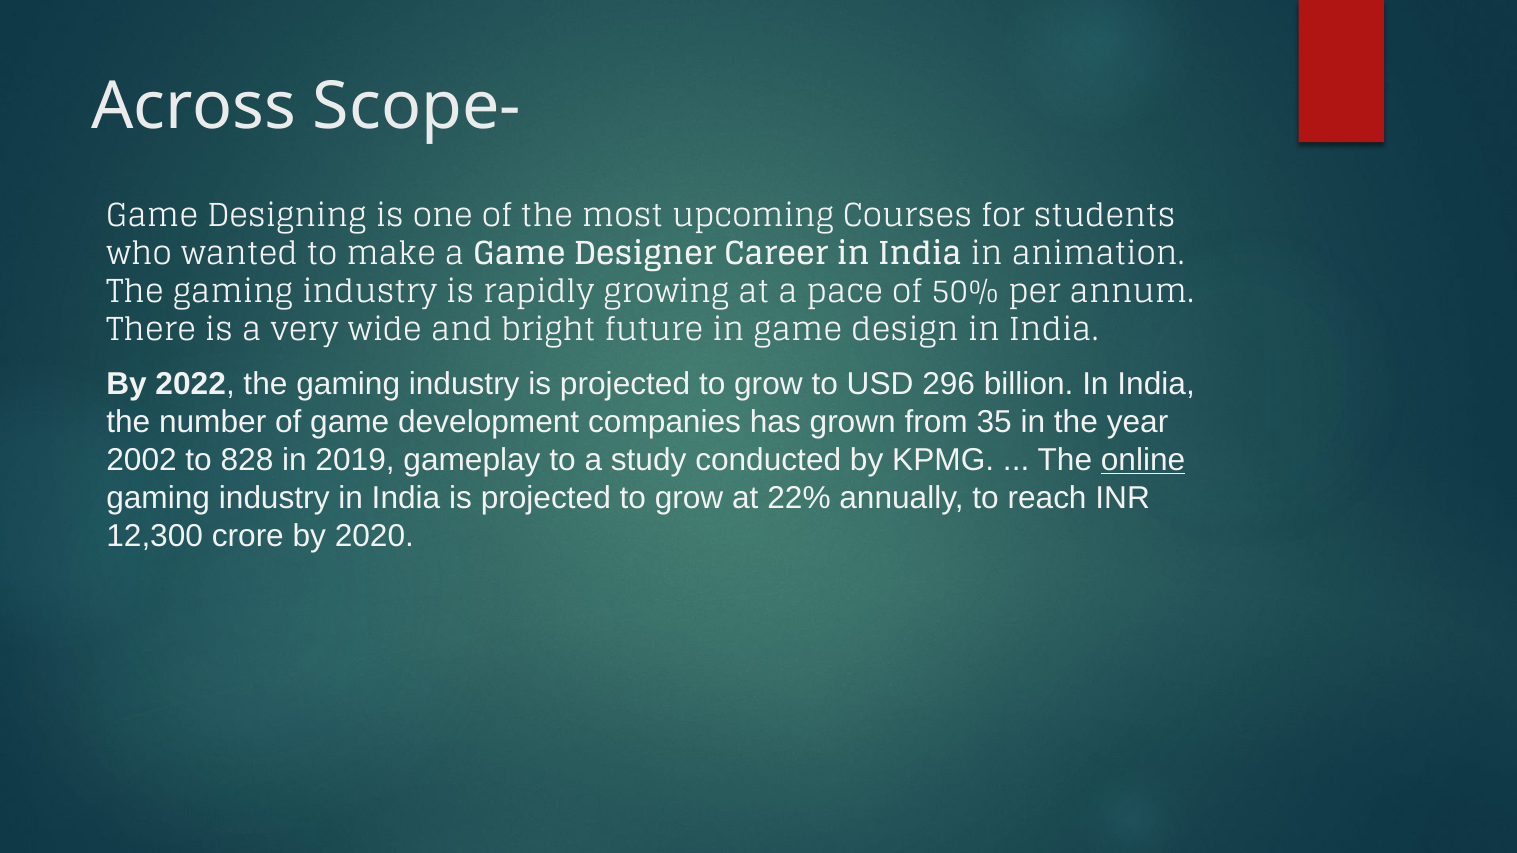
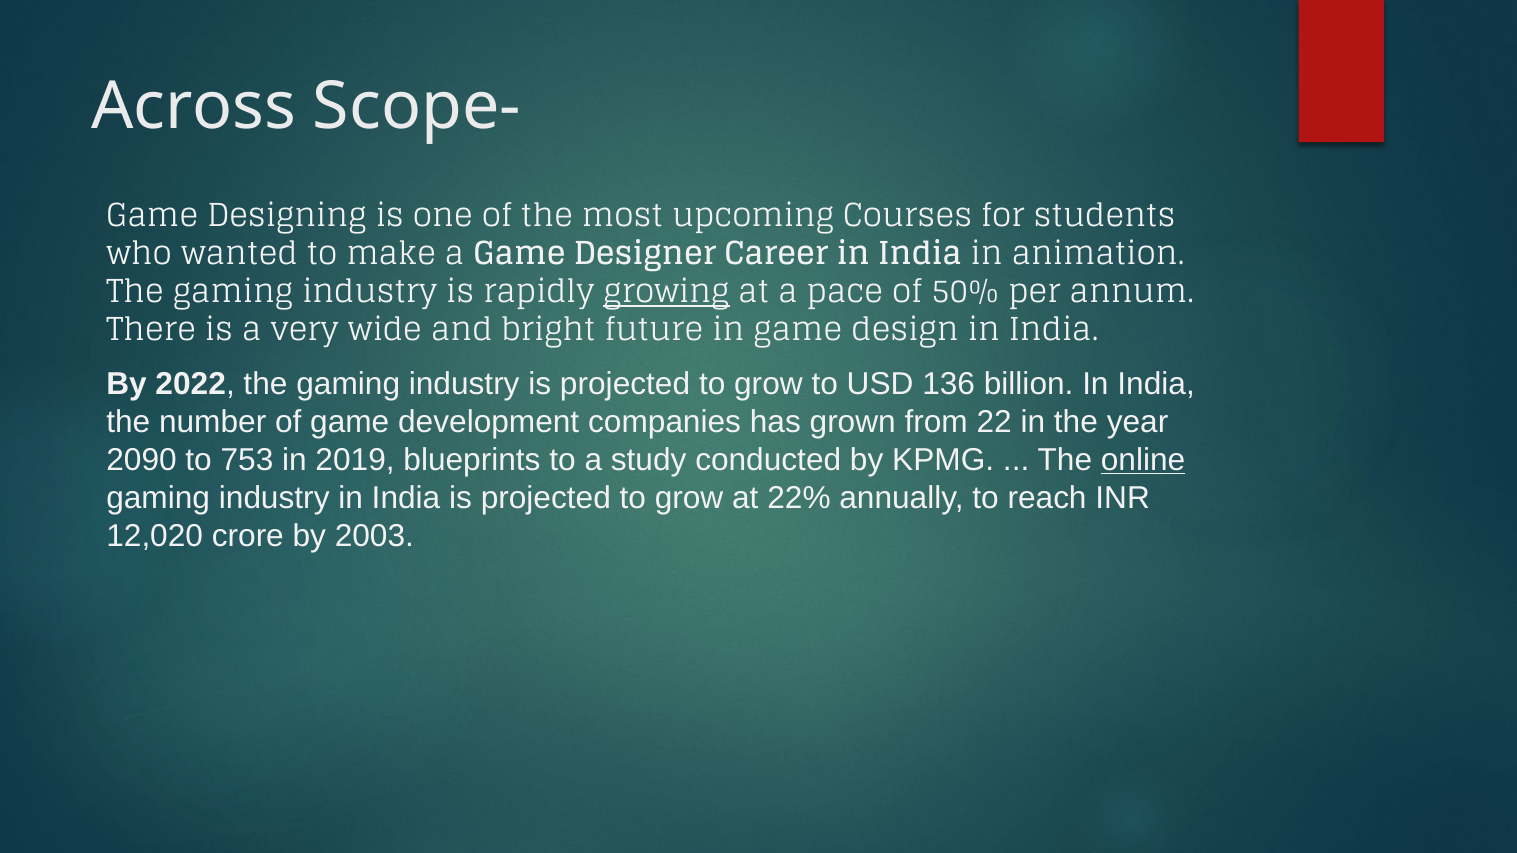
growing underline: none -> present (666, 292)
296: 296 -> 136 (949, 384)
35: 35 -> 22 (994, 422)
2002: 2002 -> 2090 (142, 460)
828: 828 -> 753 (247, 460)
gameplay: gameplay -> blueprints (472, 460)
12,300: 12,300 -> 12,020 (155, 536)
2020: 2020 -> 2003 (374, 536)
